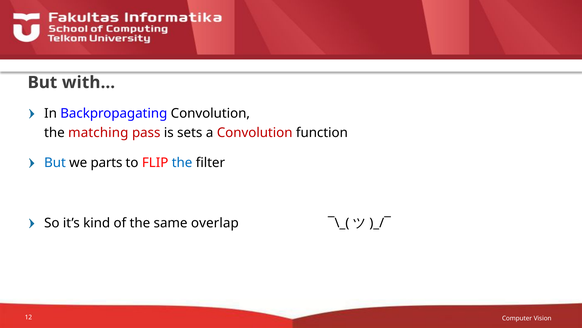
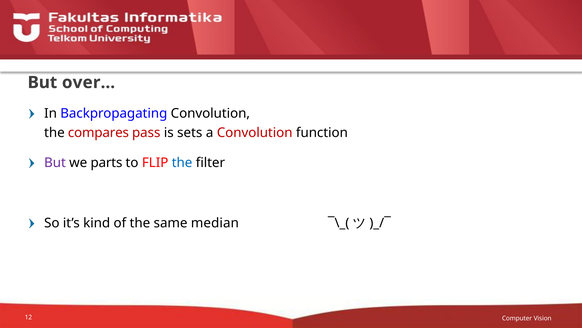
with…: with… -> over… (89, 82)
matching: matching -> compares (98, 132)
But colour: blue -> purple (55, 162)
overlap: overlap -> median (215, 223)
